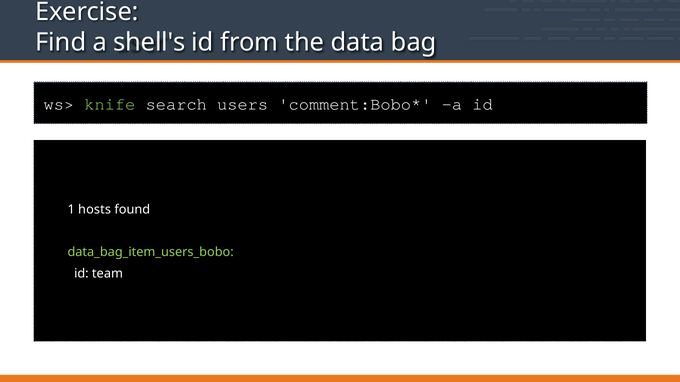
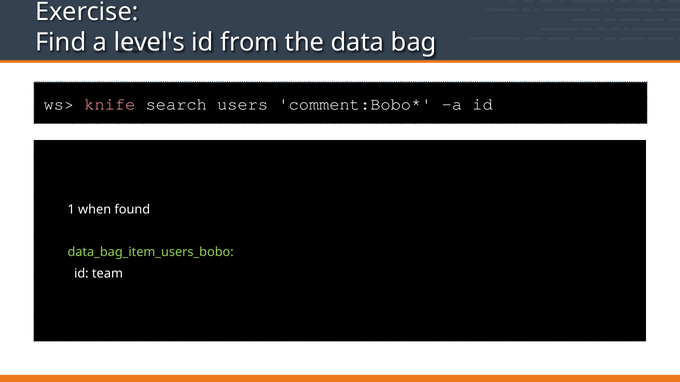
shell's: shell's -> level's (149, 42)
knife colour: light green -> pink (110, 104)
hosts: hosts -> when (95, 210)
